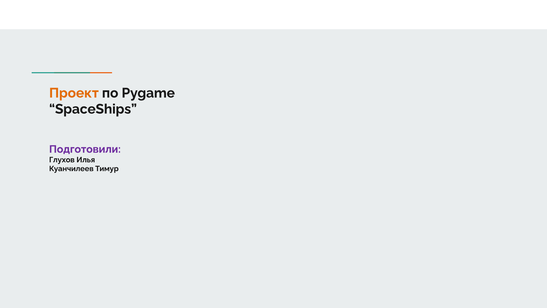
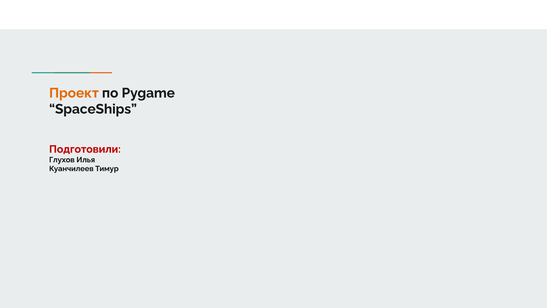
Подготовили colour: purple -> red (85, 149)
